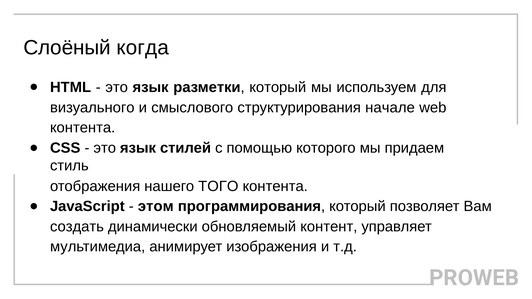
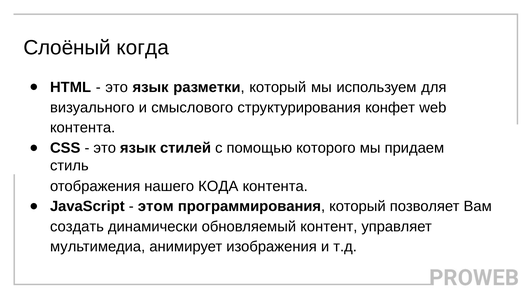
начале: начале -> конфет (390, 108)
ТОГО: ТОГО -> КОДА (218, 186)
